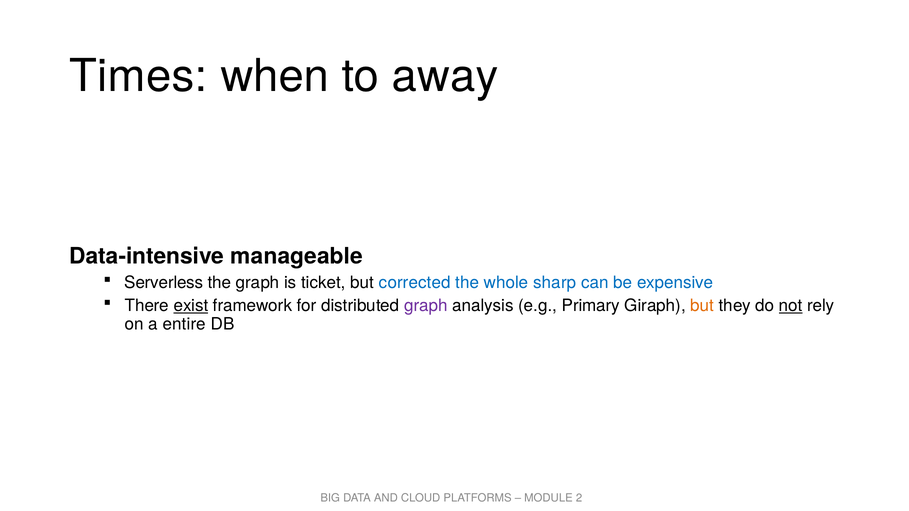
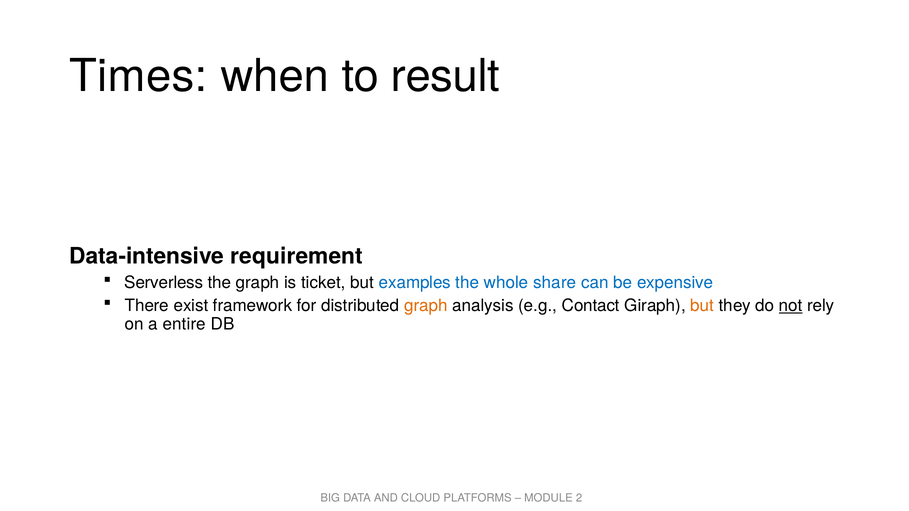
away: away -> result (445, 76)
manageable: manageable -> requirement (297, 257)
corrected: corrected -> examples (415, 283)
sharp: sharp -> share (555, 283)
exist underline: present -> none (191, 306)
graph colour: purple -> orange (426, 306)
Primary: Primary -> Contact (591, 306)
